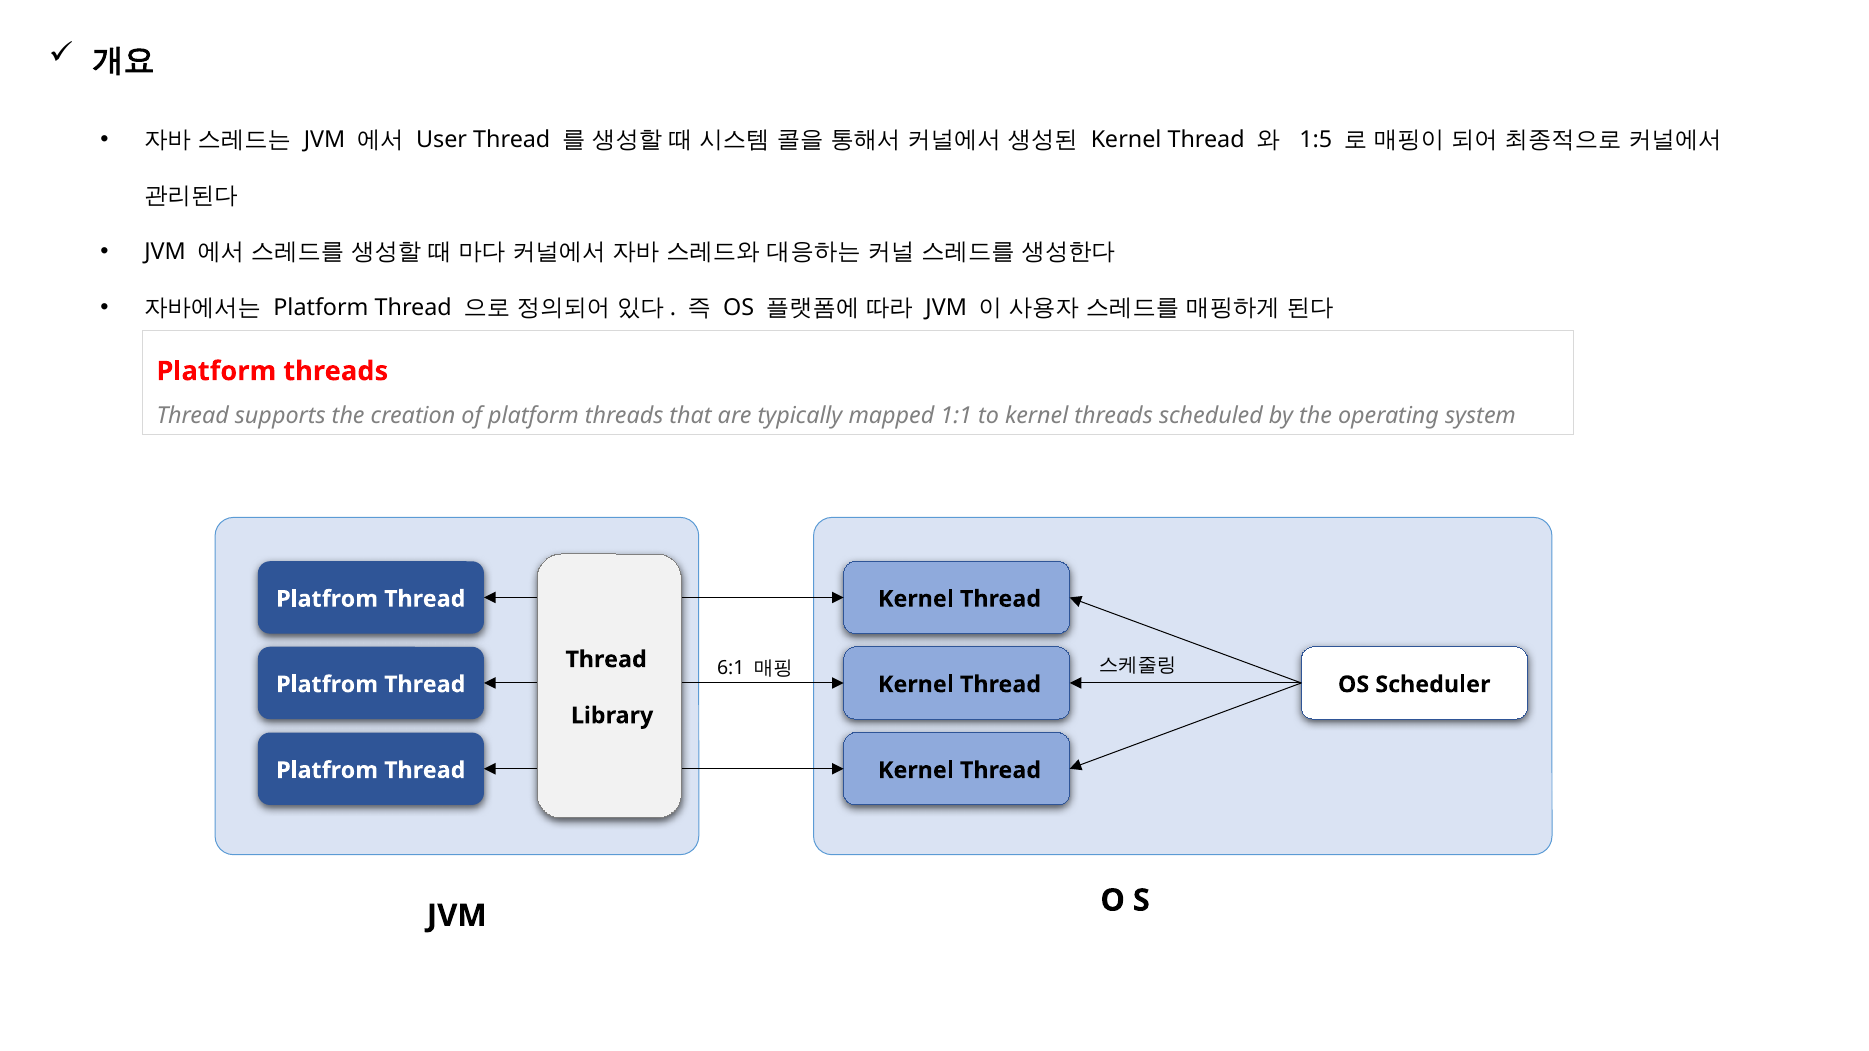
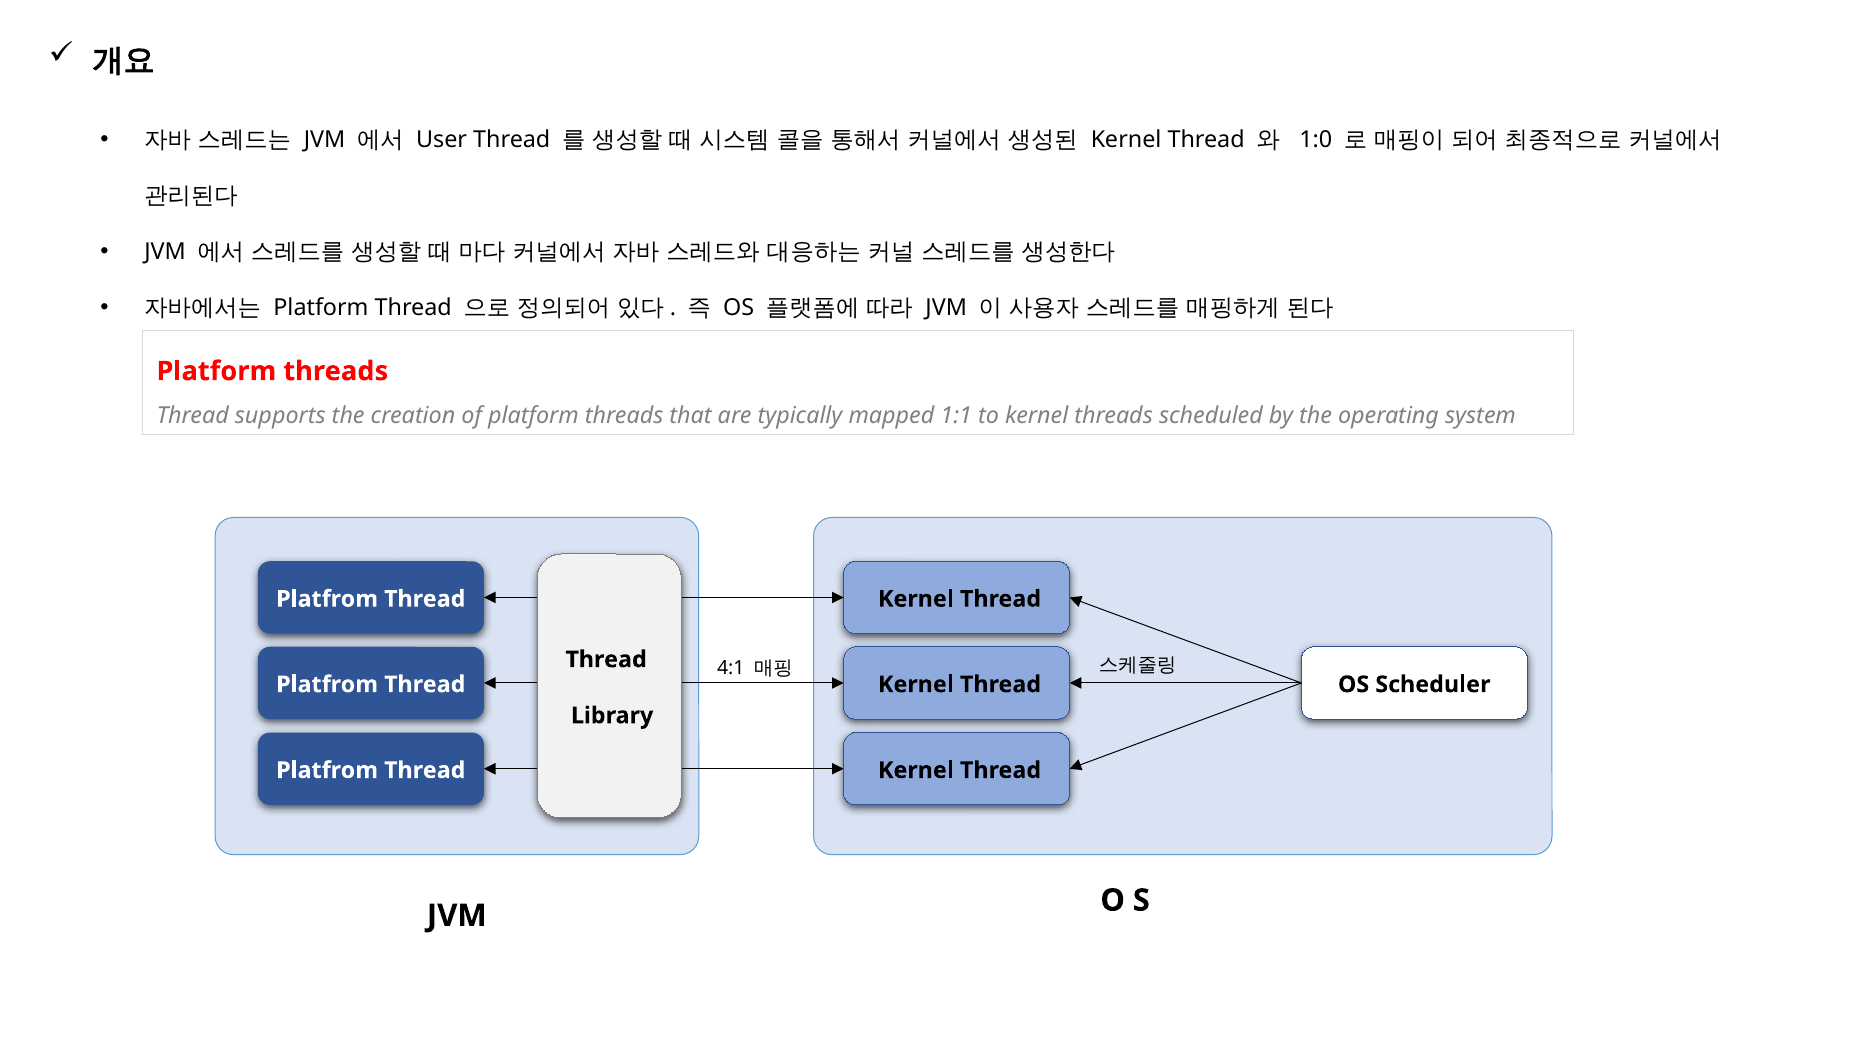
1:5: 1:5 -> 1:0 (1316, 140)
6:1: 6:1 -> 4:1 (731, 668)
